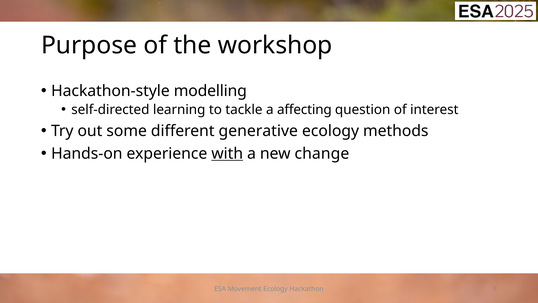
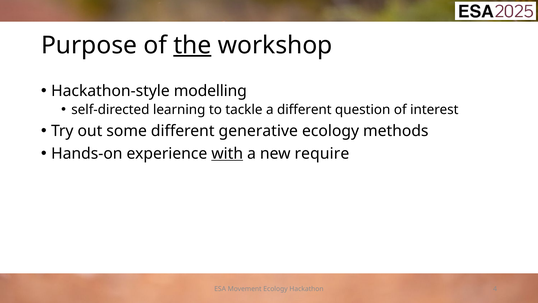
the underline: none -> present (192, 45)
a affecting: affecting -> different (304, 110)
change: change -> require (322, 153)
